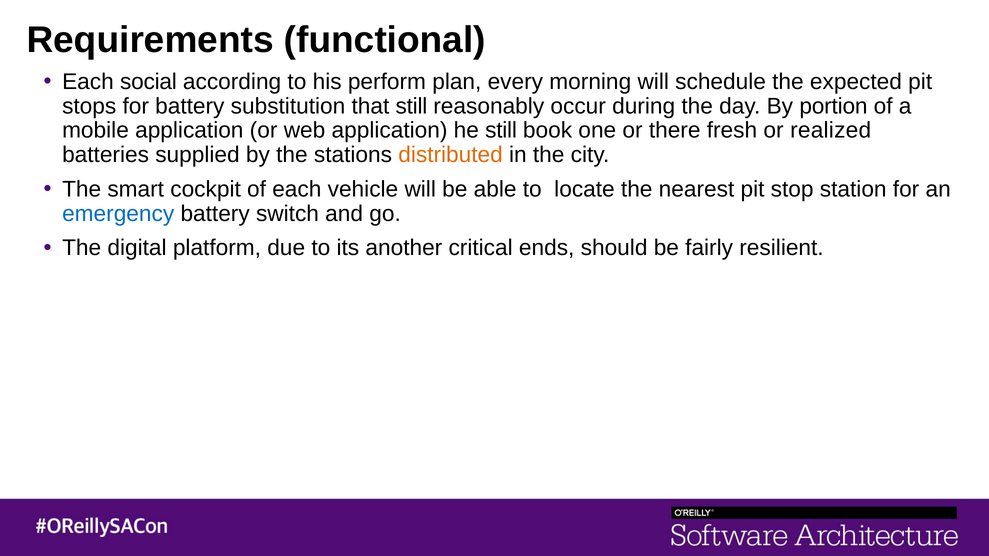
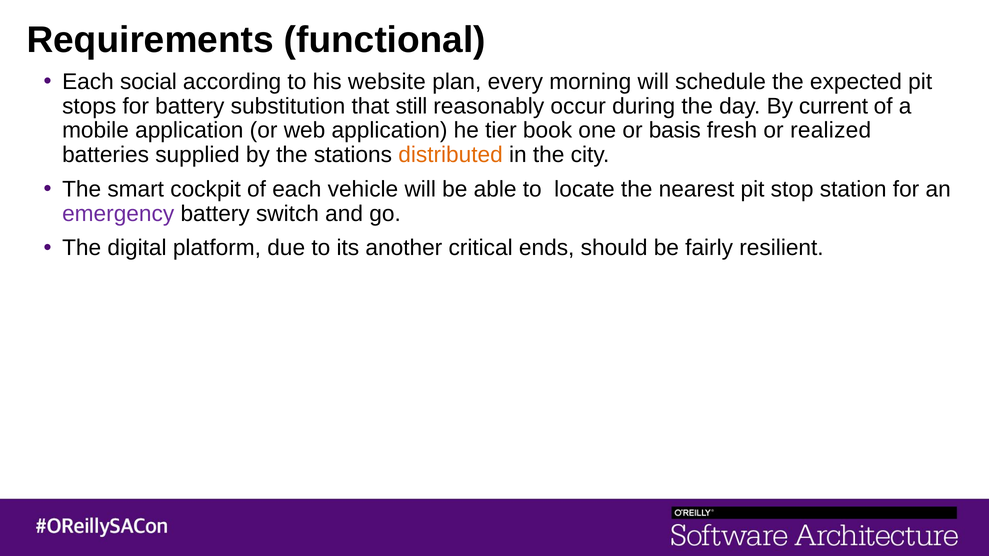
perform: perform -> website (387, 82)
portion: portion -> current (834, 106)
he still: still -> tier (501, 131)
there: there -> basis (675, 131)
emergency colour: blue -> purple (118, 214)
